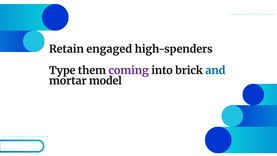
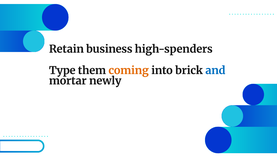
engaged: engaged -> business (109, 49)
coming colour: purple -> orange (129, 70)
model: model -> newly (105, 81)
